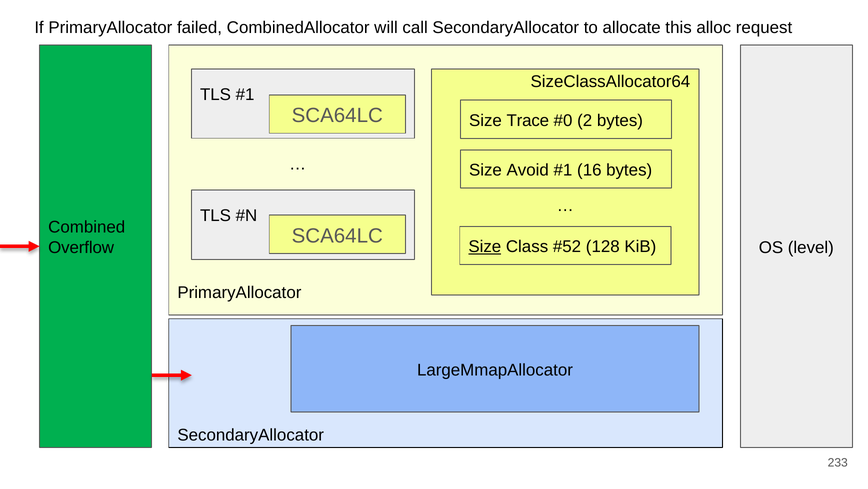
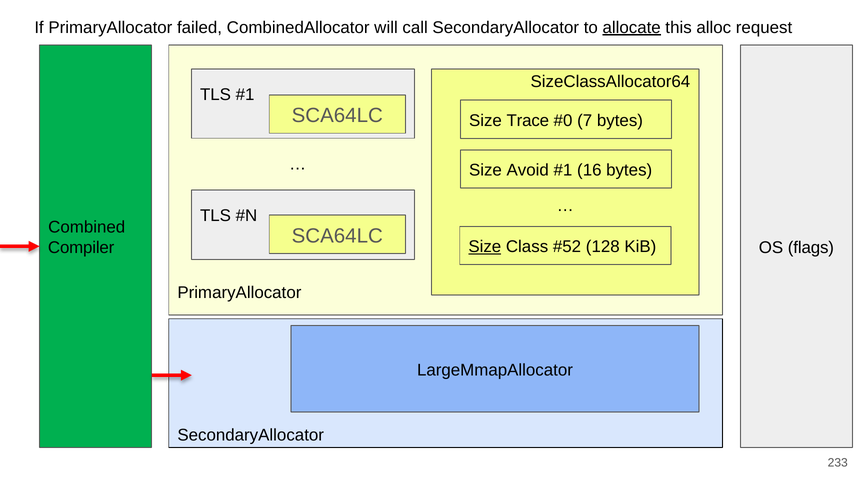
allocate underline: none -> present (632, 27)
2: 2 -> 7 (585, 120)
Overflow: Overflow -> Compiler (81, 247)
level: level -> flags (811, 247)
